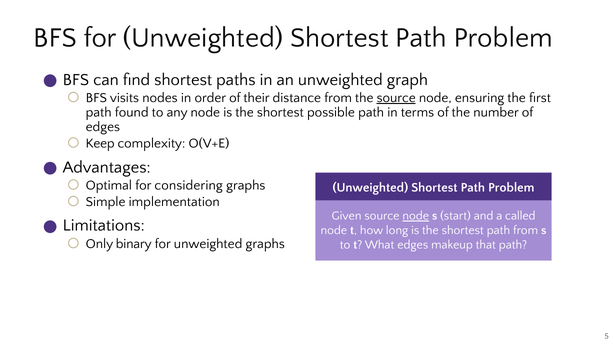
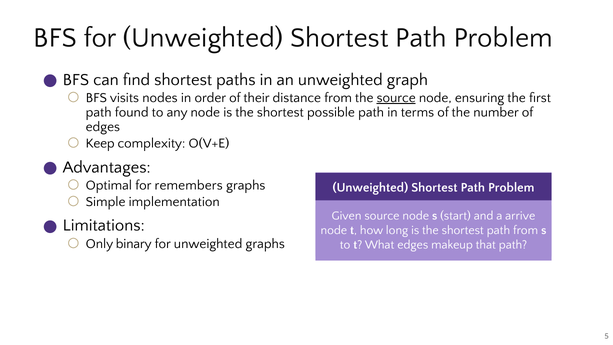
considering: considering -> remembers (189, 185)
node underline: present -> none (416, 216)
called: called -> arrive (520, 216)
